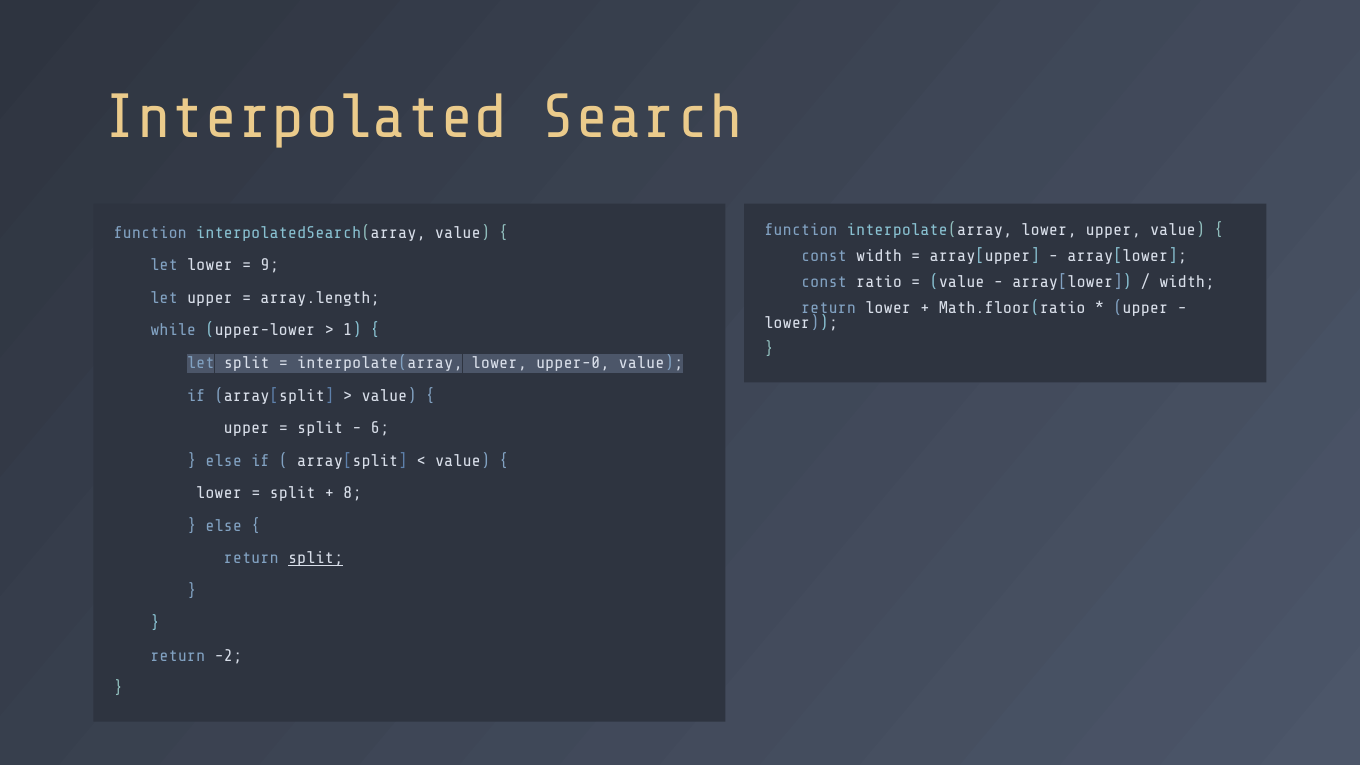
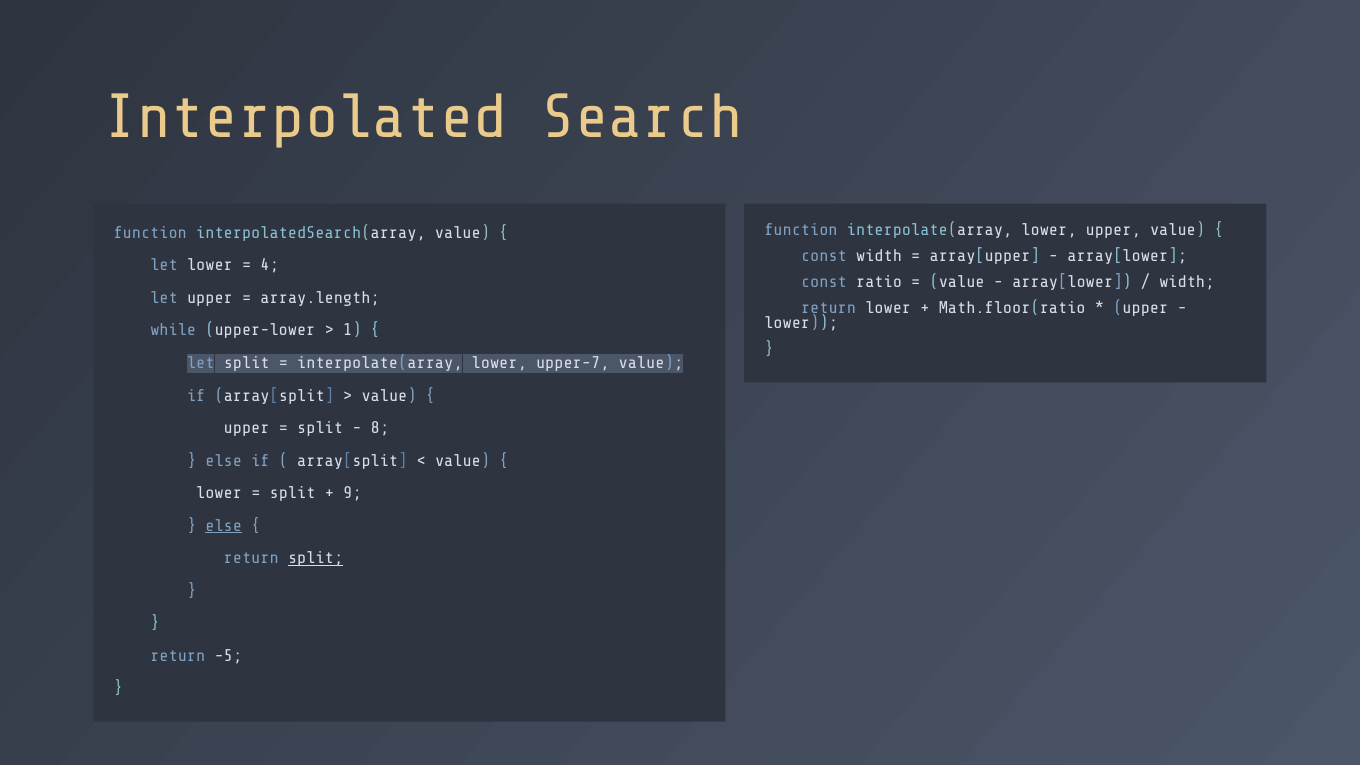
9: 9 -> 4 (270, 265)
upper-0: upper-0 -> upper-7 (573, 363)
6: 6 -> 8 (380, 428)
8: 8 -> 9 (352, 493)
else underline: none -> present (224, 526)
-2: -2 -> -5 (228, 656)
